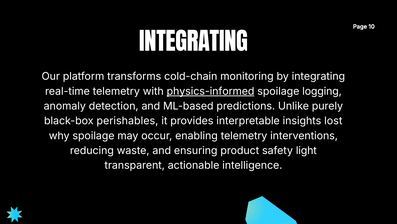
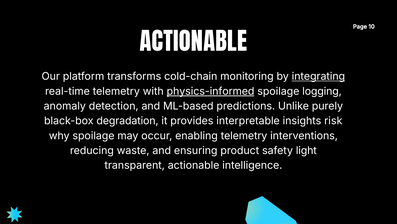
INTEGRATING: INTEGRATING -> ACTIONABLE (193, 43)
integrating underline: none -> present (318, 76)
perishables: perishables -> degradation (128, 121)
lost: lost -> risk (333, 121)
